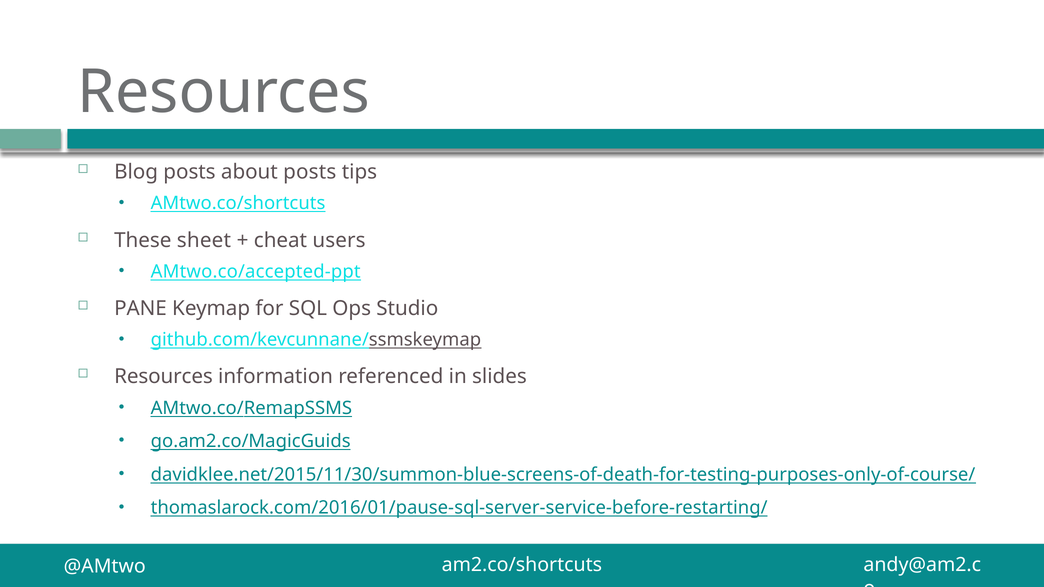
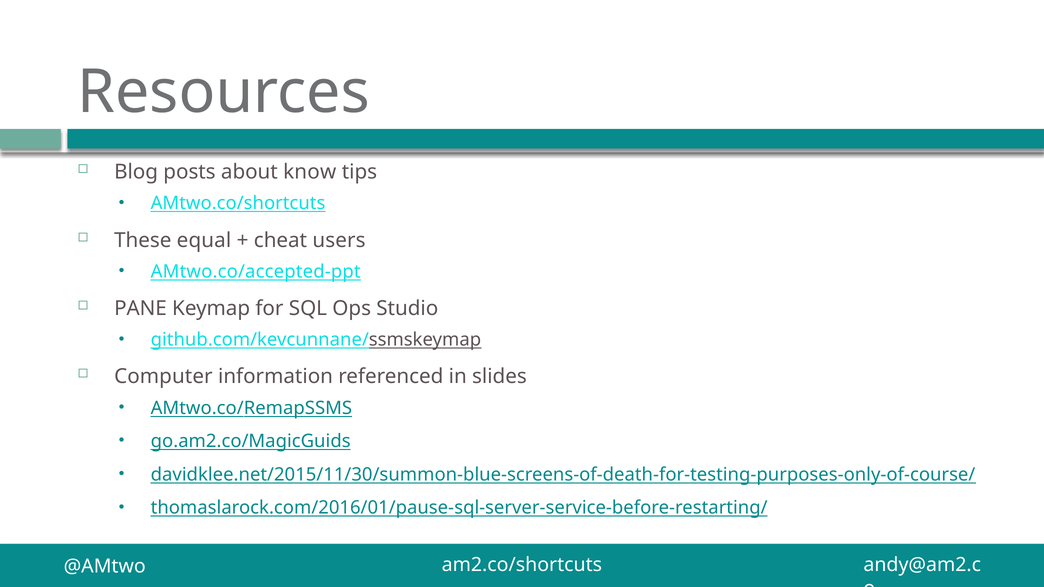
about posts: posts -> know (310, 172)
sheet: sheet -> equal (204, 240)
Resources: Resources -> Computer (163, 377)
